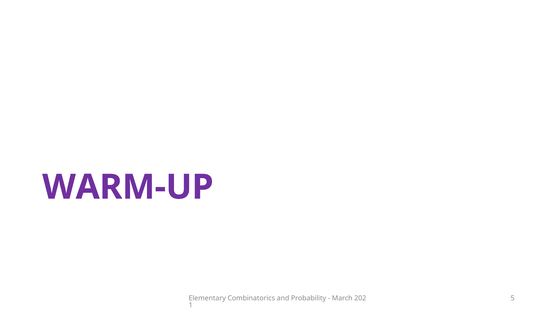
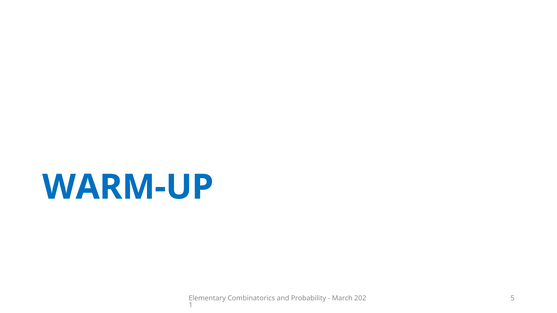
WARM-UP colour: purple -> blue (128, 187)
